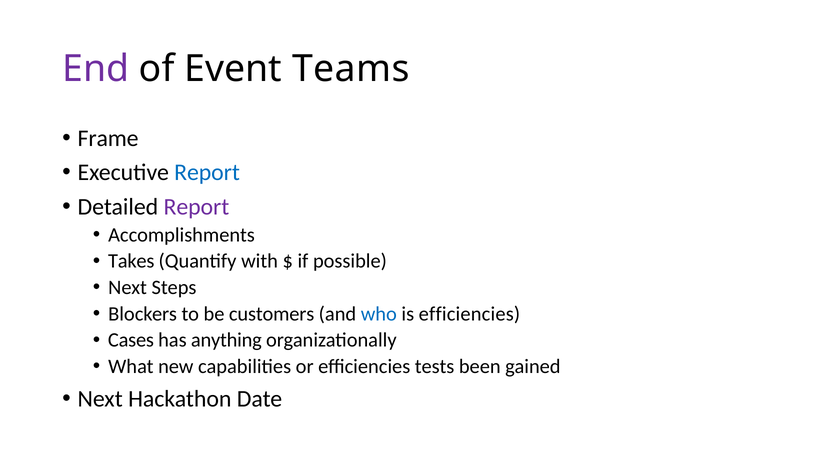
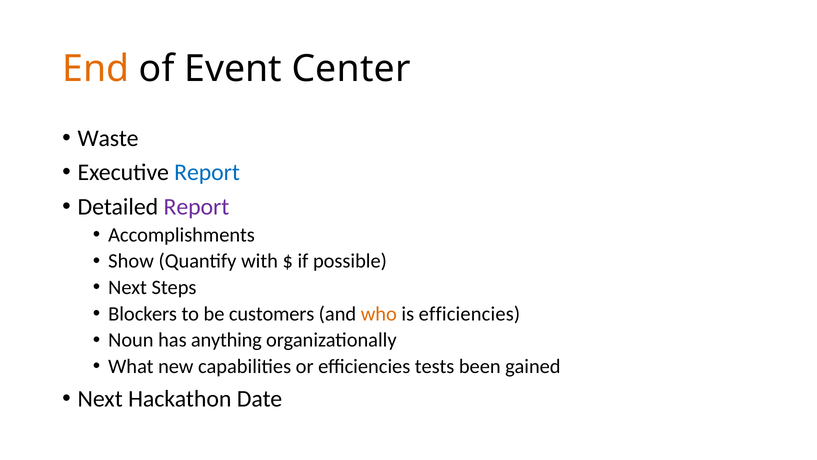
End colour: purple -> orange (96, 69)
Teams: Teams -> Center (351, 69)
Frame: Frame -> Waste (108, 138)
Takes: Takes -> Show (131, 261)
who colour: blue -> orange (379, 314)
Cases: Cases -> Noun (131, 340)
